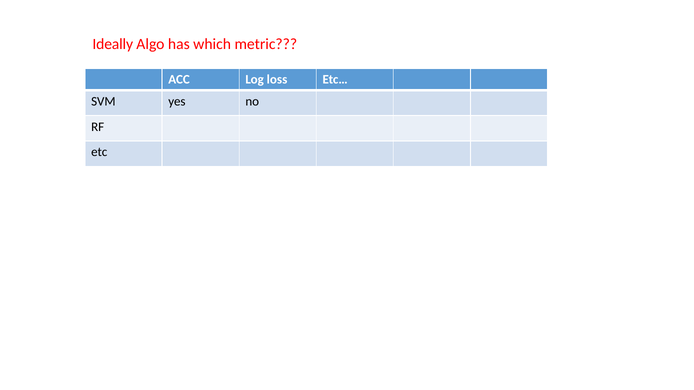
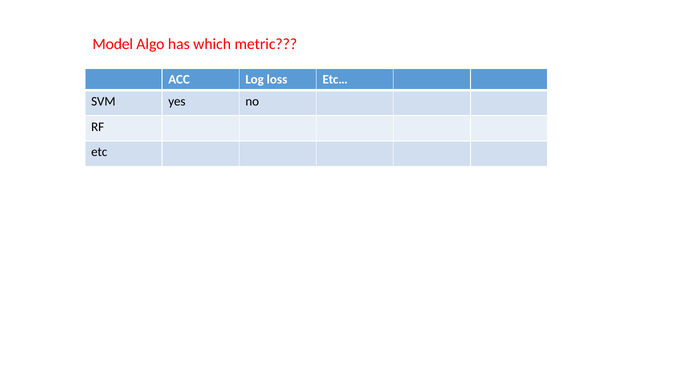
Ideally: Ideally -> Model (113, 44)
